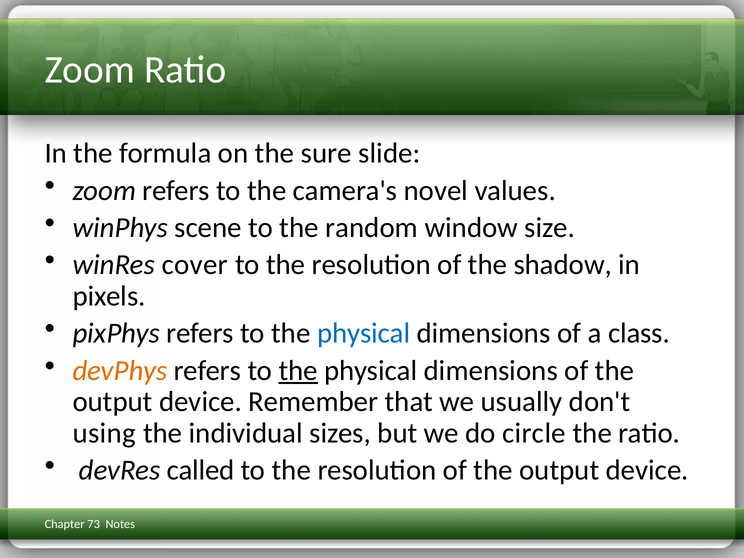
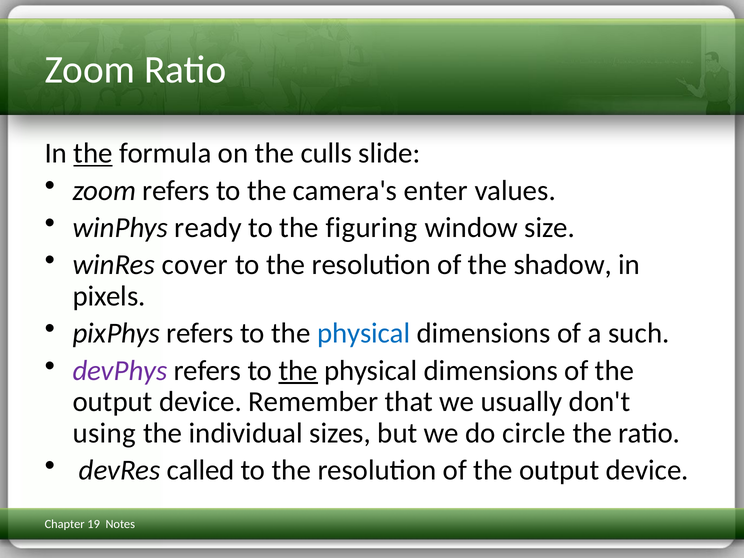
the underline: none -> present (93, 153)
sure: sure -> culls (326, 153)
novel: novel -> enter (436, 191)
scene: scene -> ready (208, 228)
random: random -> figuring (371, 228)
class: class -> such (639, 333)
devPhys colour: orange -> purple (120, 371)
73: 73 -> 19 (94, 524)
